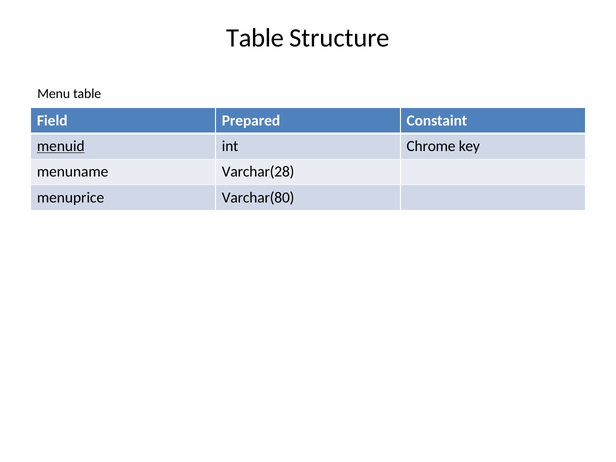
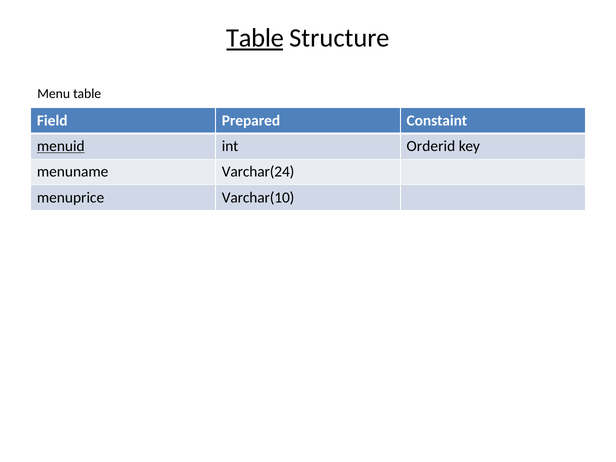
Table underline: none -> present (255, 38)
Chrome: Chrome -> Orderid (431, 146)
Varchar(28: Varchar(28 -> Varchar(24 (258, 172)
Varchar(80: Varchar(80 -> Varchar(10 (258, 197)
